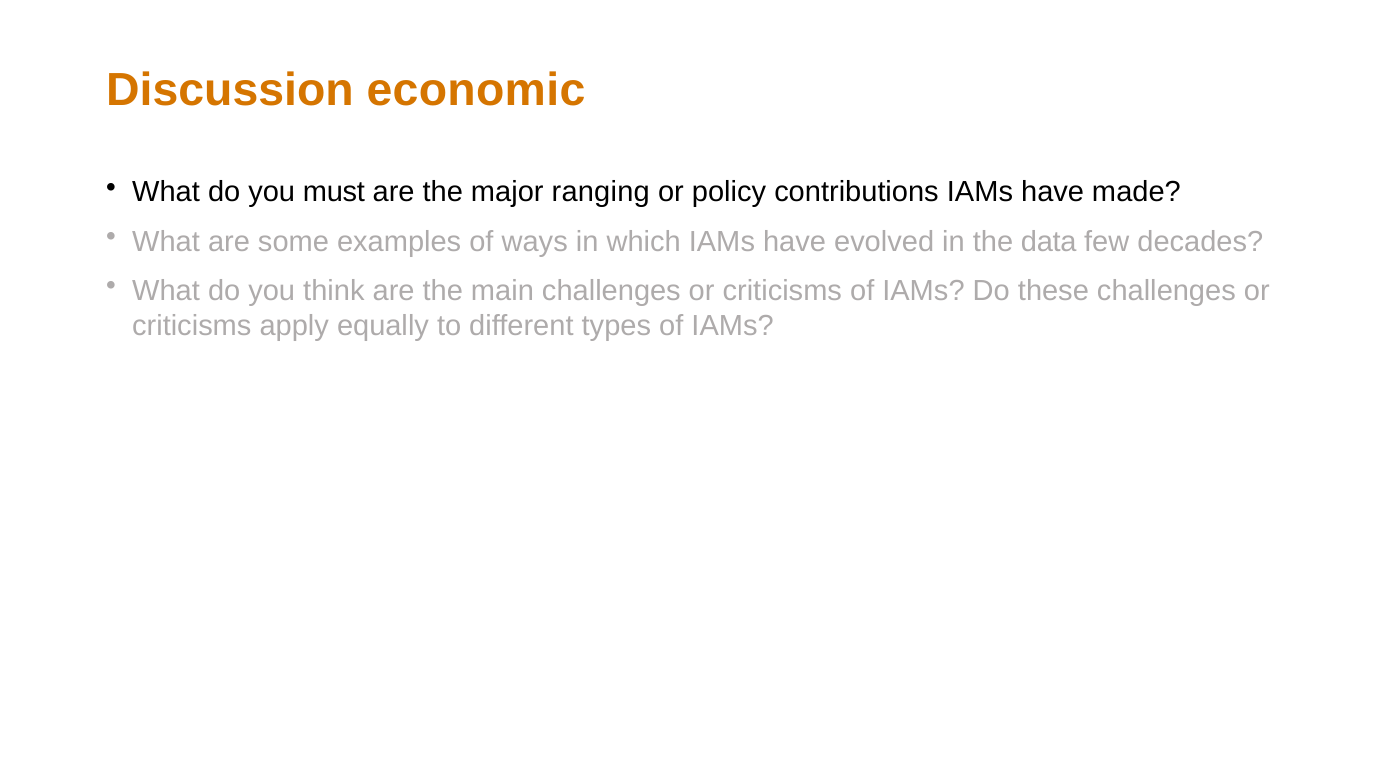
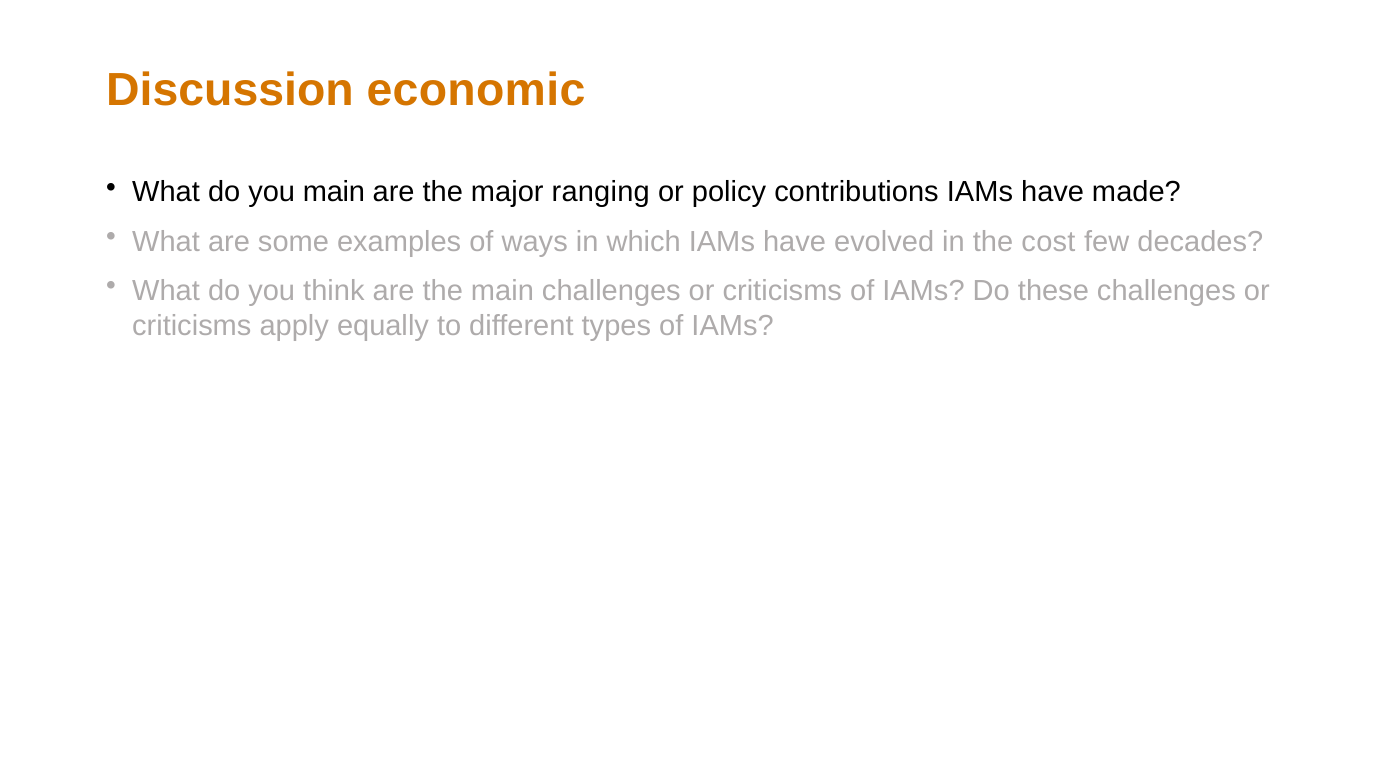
you must: must -> main (334, 192)
data: data -> cost (1048, 242)
